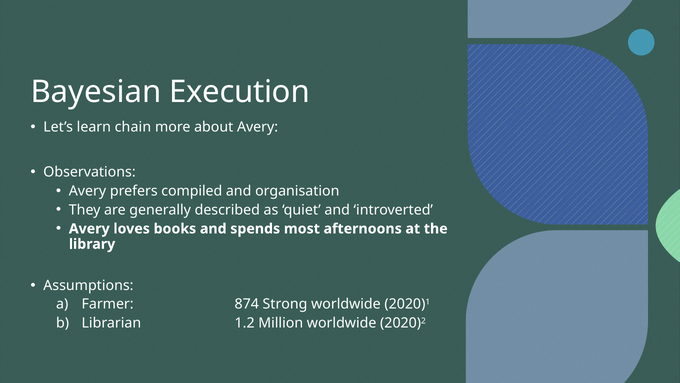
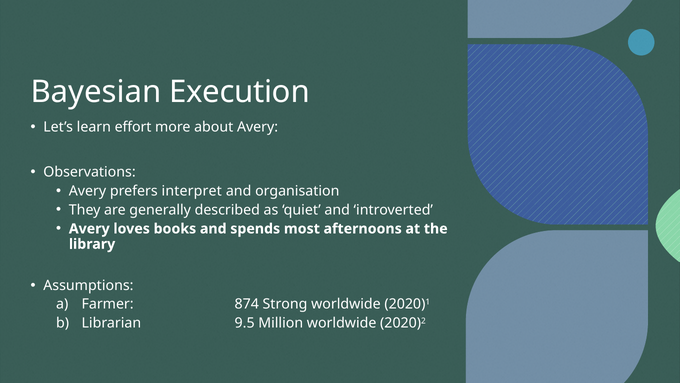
chain: chain -> effort (133, 127)
compiled: compiled -> interpret (192, 191)
1.2: 1.2 -> 9.5 (245, 323)
